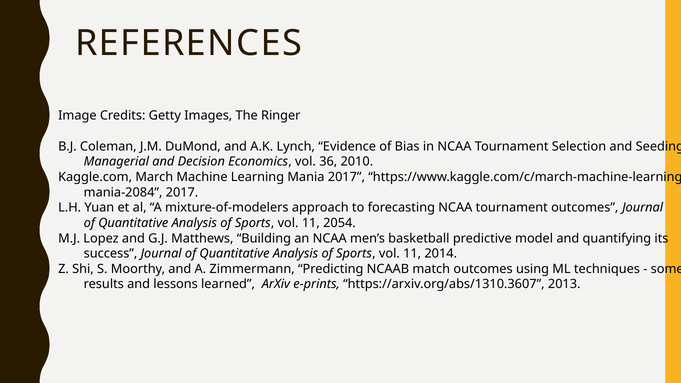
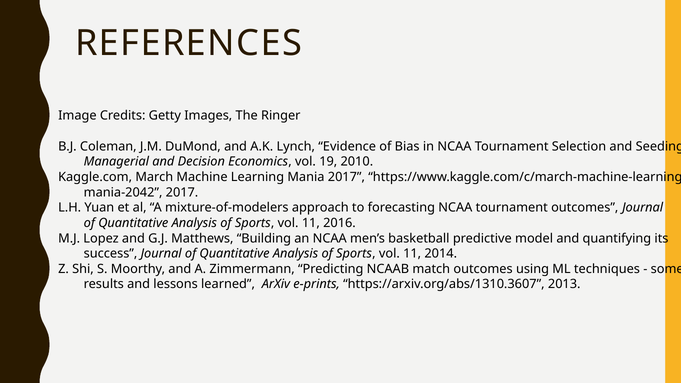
36: 36 -> 19 (328, 162)
mania-2084: mania-2084 -> mania-2042 (123, 192)
2054: 2054 -> 2016 (339, 223)
